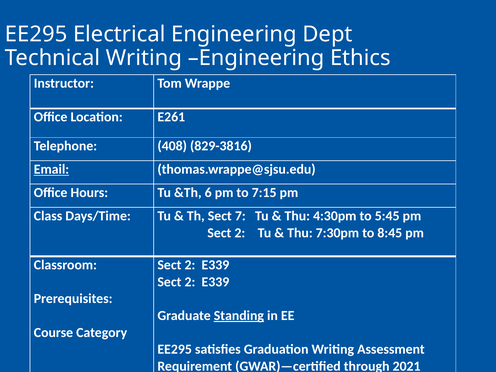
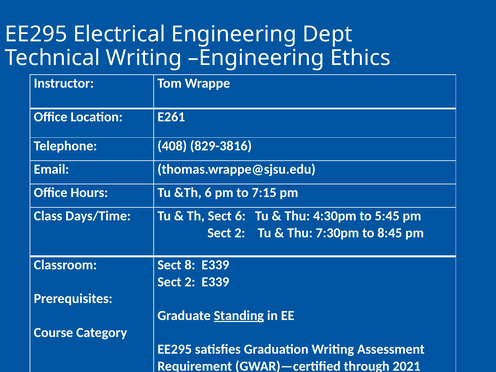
Email underline: present -> none (51, 169)
Sect 7: 7 -> 6 (240, 216)
2: 2 -> 8 (190, 265)
